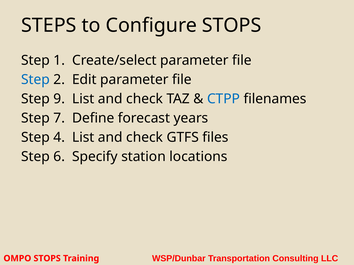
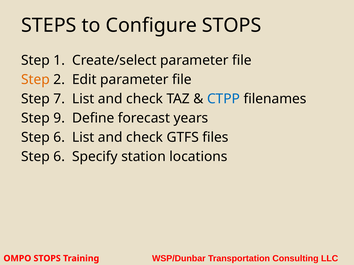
Step colour: blue -> orange (36, 80)
9: 9 -> 7 (59, 99)
7: 7 -> 9 (59, 118)
4: 4 -> 6 (59, 138)
